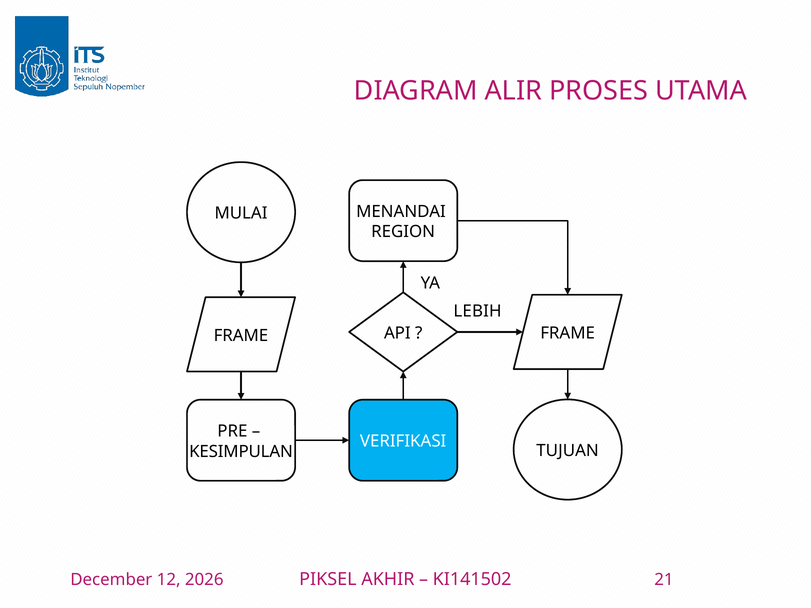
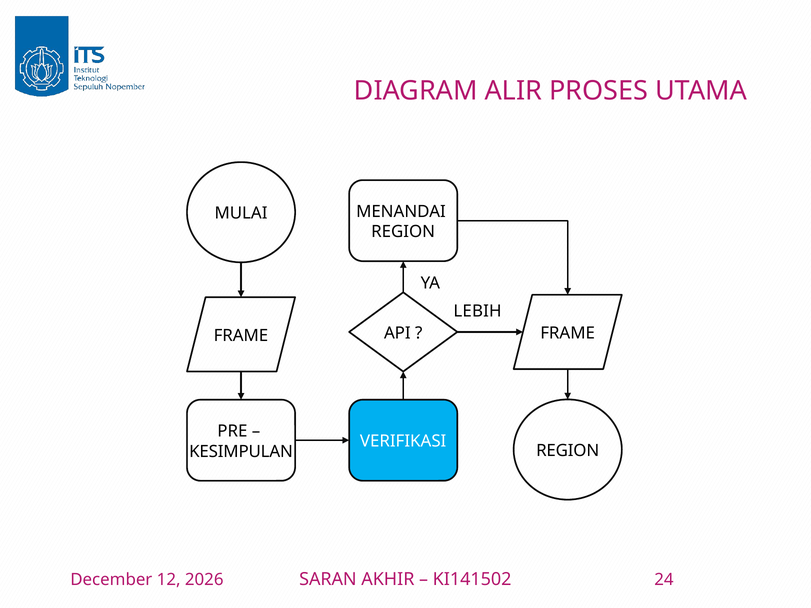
TUJUAN: TUJUAN -> REGION (568, 451)
PIKSEL: PIKSEL -> SARAN (328, 580)
21: 21 -> 24 (664, 580)
